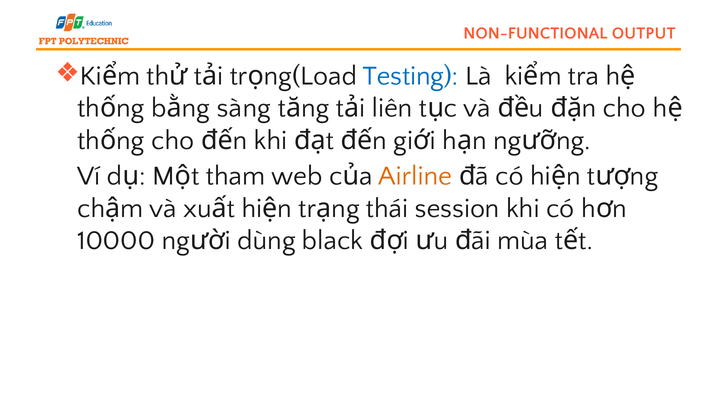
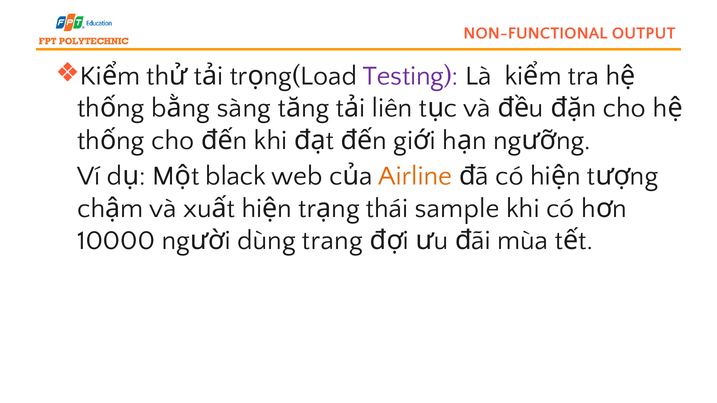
Testing colour: blue -> purple (411, 76)
tham: tham -> black (236, 176)
session: session -> sample (457, 208)
black: black -> trang (332, 241)
